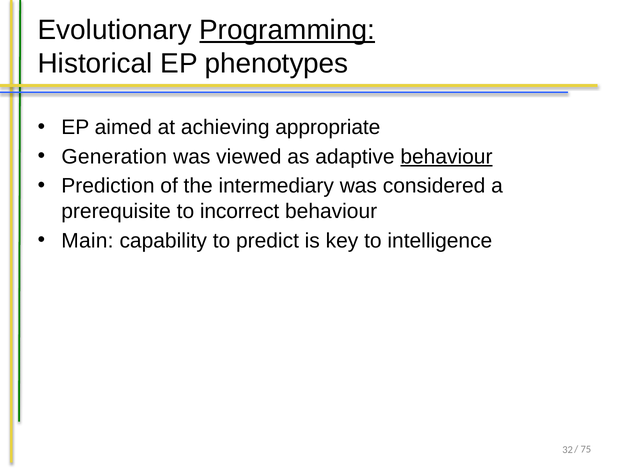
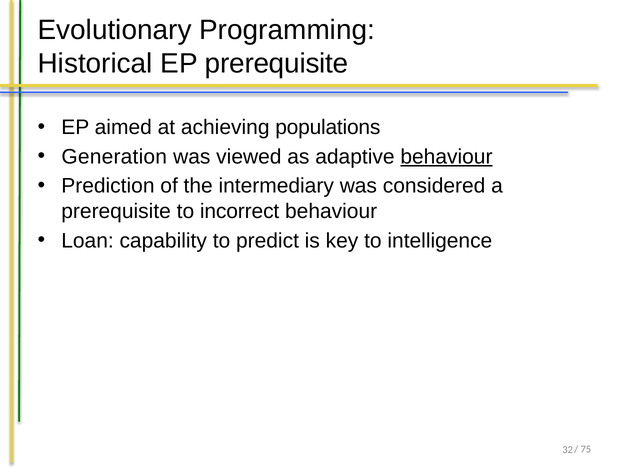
Programming underline: present -> none (287, 30)
EP phenotypes: phenotypes -> prerequisite (277, 64)
appropriate: appropriate -> populations (328, 127)
Main: Main -> Loan (88, 240)
